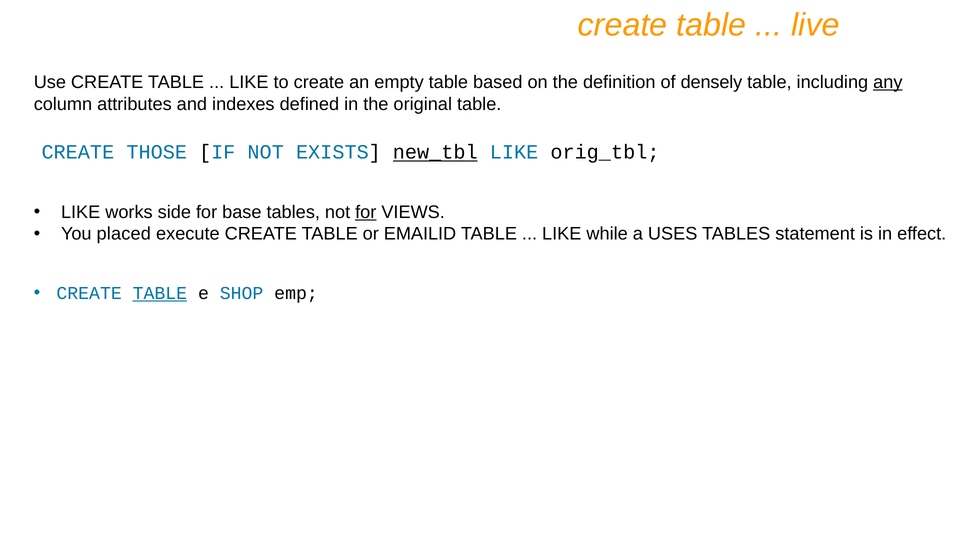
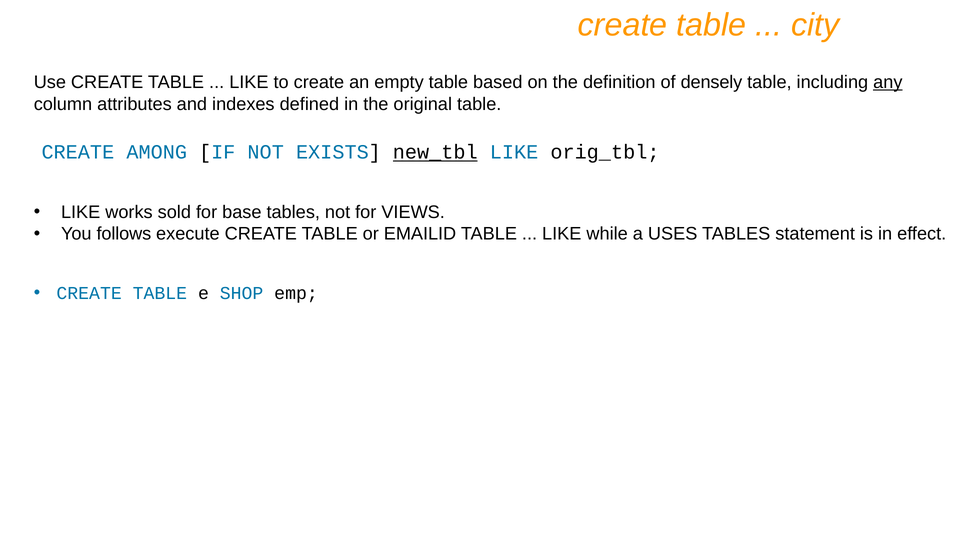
live: live -> city (815, 25)
THOSE: THOSE -> AMONG (157, 152)
side: side -> sold (174, 212)
for underline: present -> none (366, 212)
placed: placed -> follows (124, 234)
TABLE underline: present -> none (160, 293)
